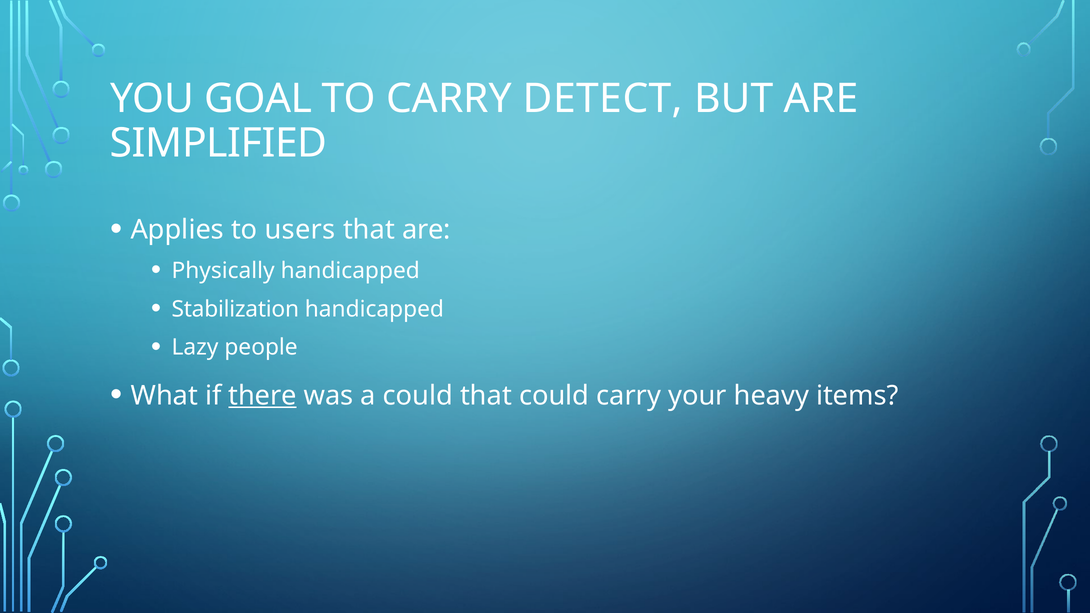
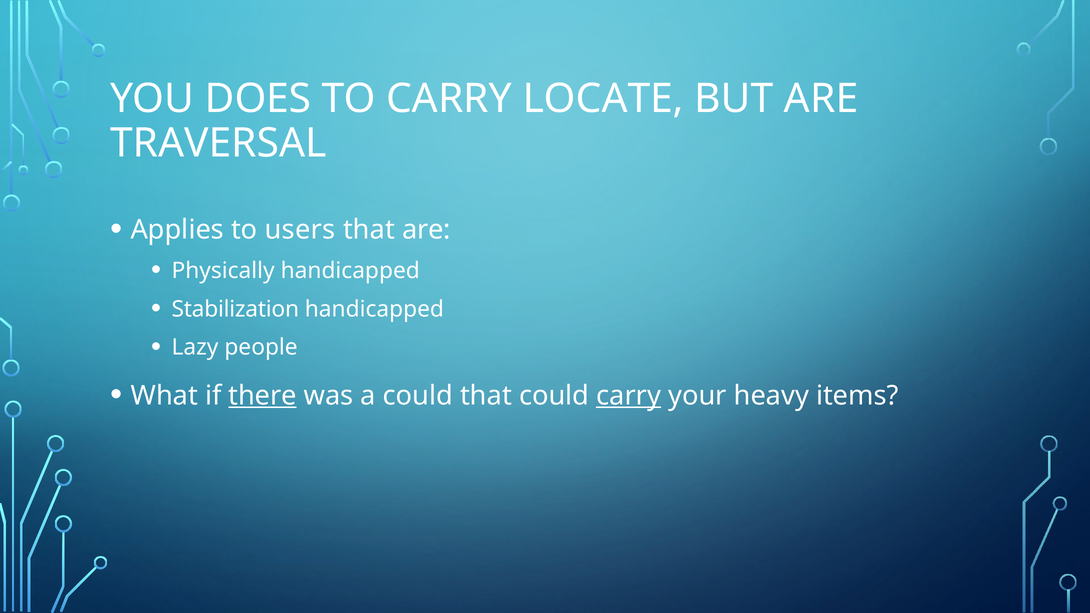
GOAL: GOAL -> DOES (258, 99)
DETECT: DETECT -> LOCATE (603, 99)
SIMPLIFIED: SIMPLIFIED -> TRAVERSAL (218, 143)
carry underline: none -> present (629, 396)
